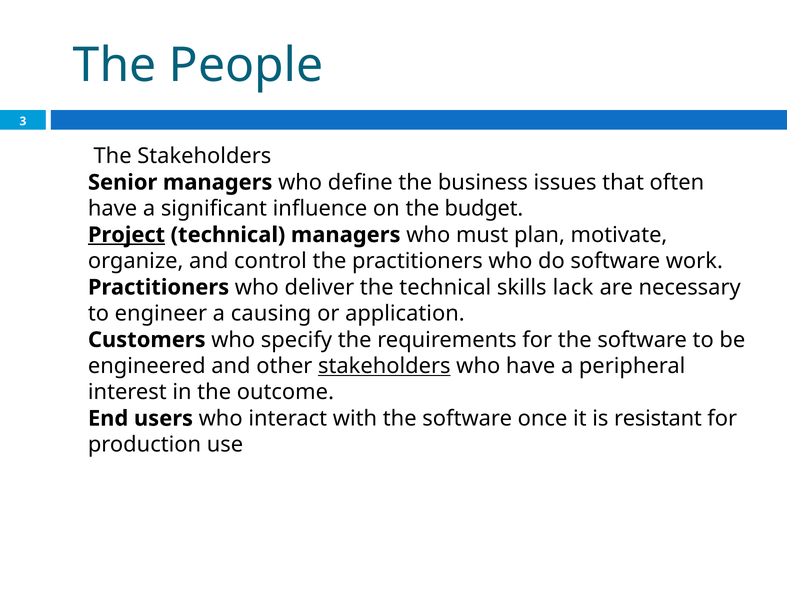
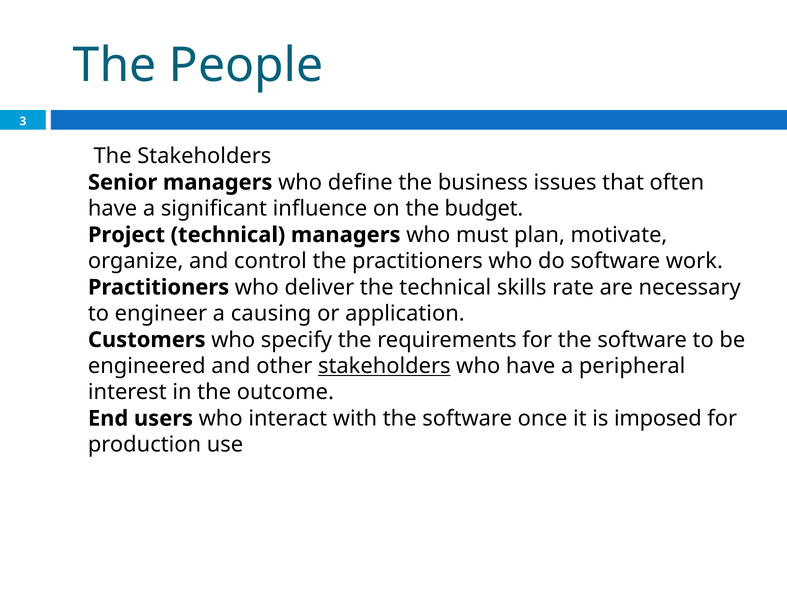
Project underline: present -> none (127, 235)
lack: lack -> rate (573, 287)
resistant: resistant -> imposed (658, 419)
